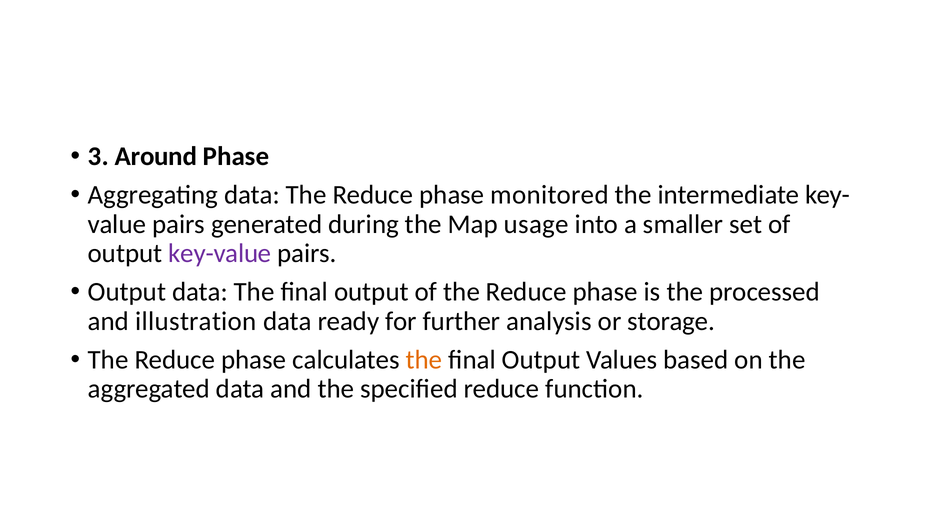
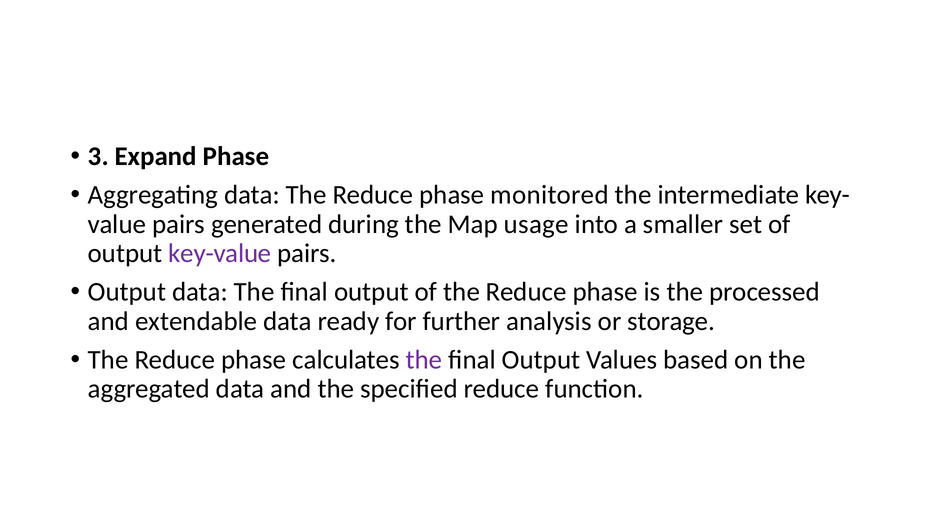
Around: Around -> Expand (156, 156)
illustration: illustration -> extendable (196, 321)
the colour: orange -> purple (424, 360)
